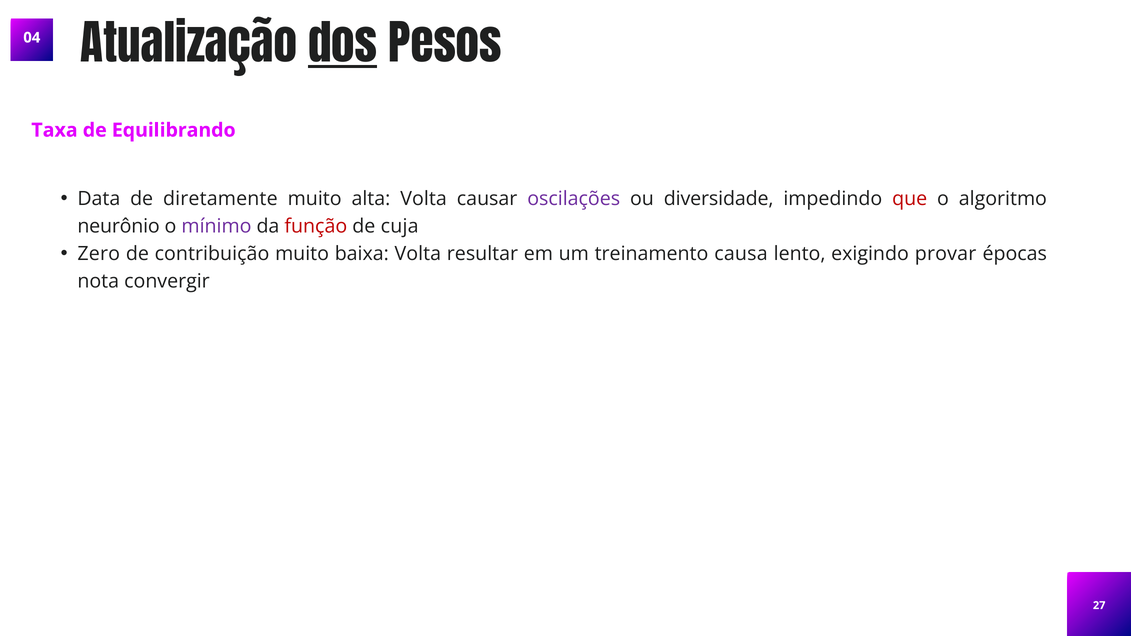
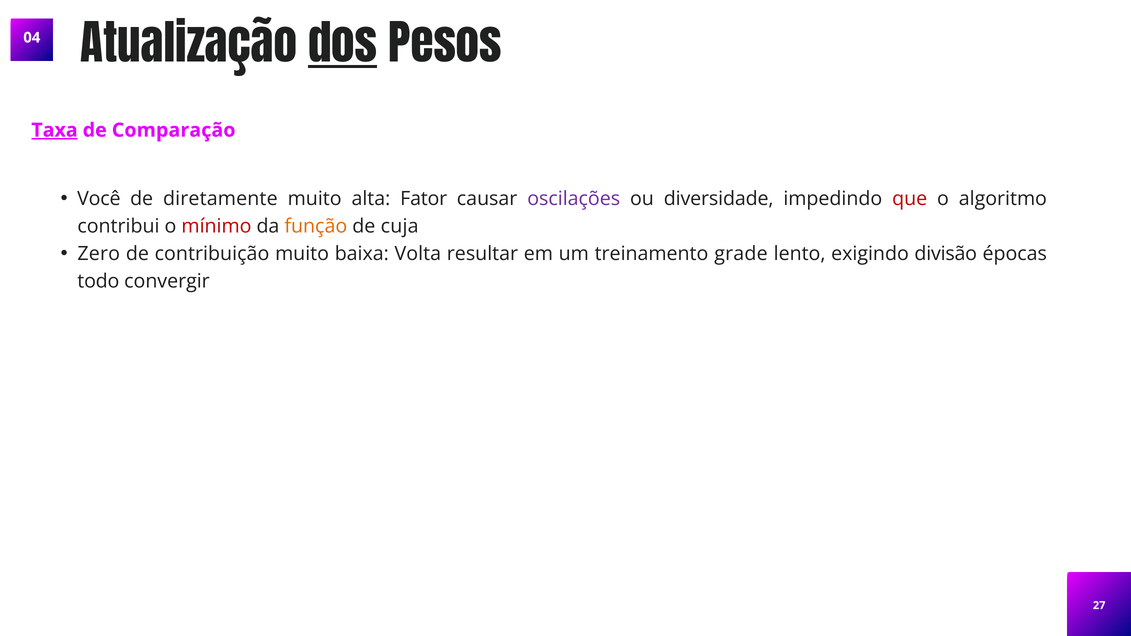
Taxa underline: none -> present (54, 130)
Equilibrando: Equilibrando -> Comparação (174, 130)
Data: Data -> Você (99, 199)
alta Volta: Volta -> Fator (424, 199)
neurônio: neurônio -> contribui (118, 226)
mínimo colour: purple -> red (216, 226)
função colour: red -> orange (316, 226)
causa: causa -> grade (741, 254)
provar: provar -> divisão (946, 254)
nota: nota -> todo (98, 281)
